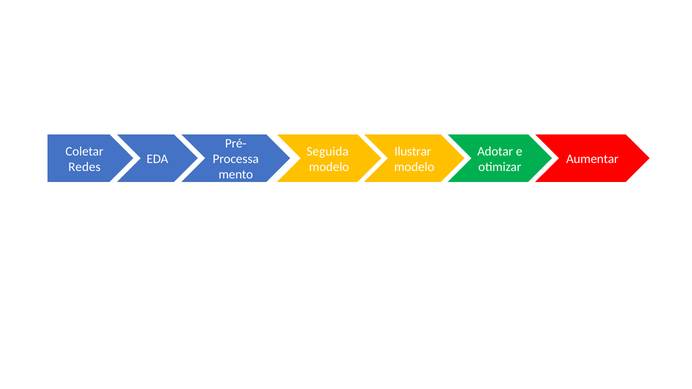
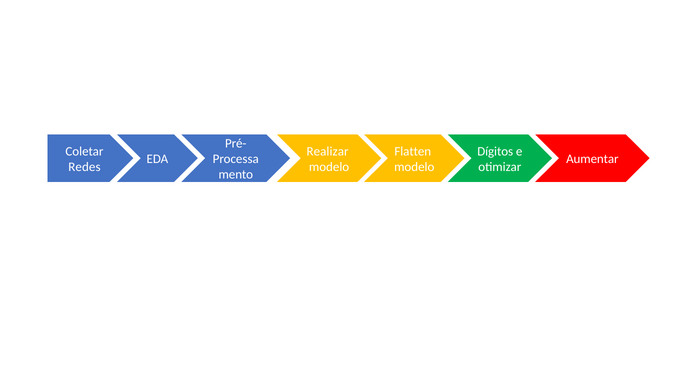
Seguida: Seguida -> Realizar (328, 151)
Ilustrar: Ilustrar -> Flatten (413, 151)
Adotar: Adotar -> Dígitos (495, 151)
